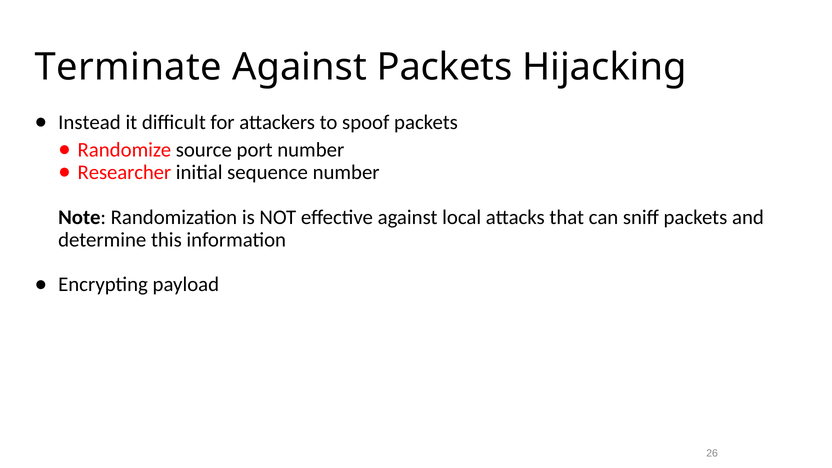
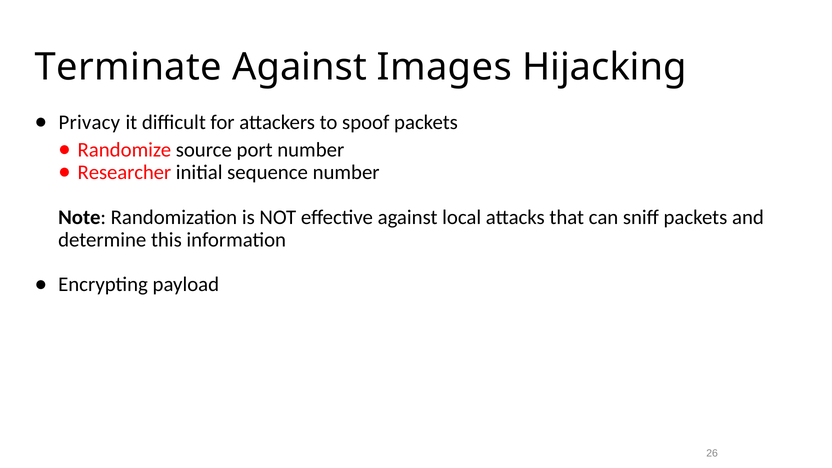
Against Packets: Packets -> Images (444, 67)
Instead: Instead -> Privacy (89, 122)
